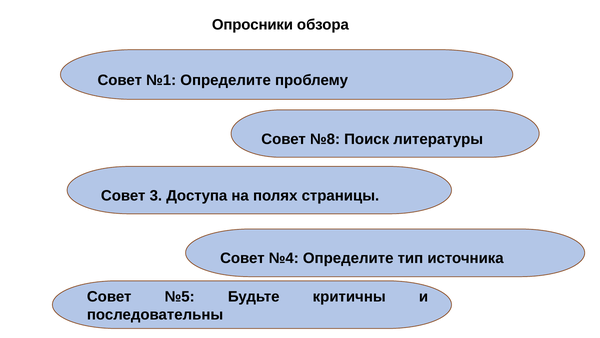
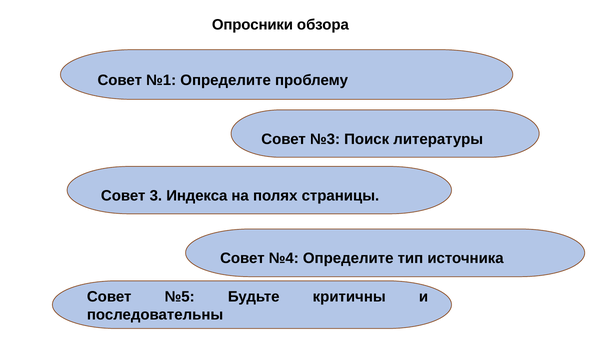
№8: №8 -> №3 (325, 139)
Доступа: Доступа -> Индекса (197, 195)
